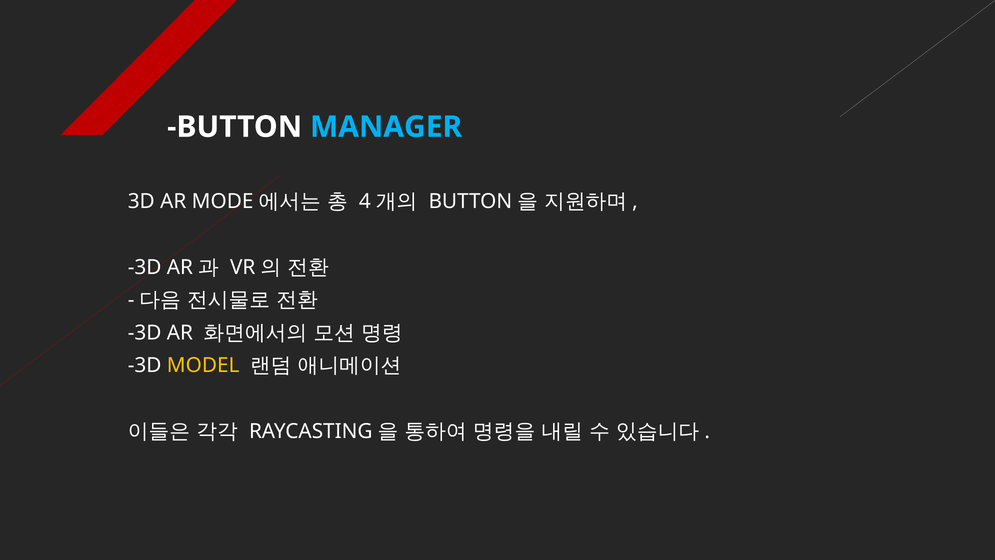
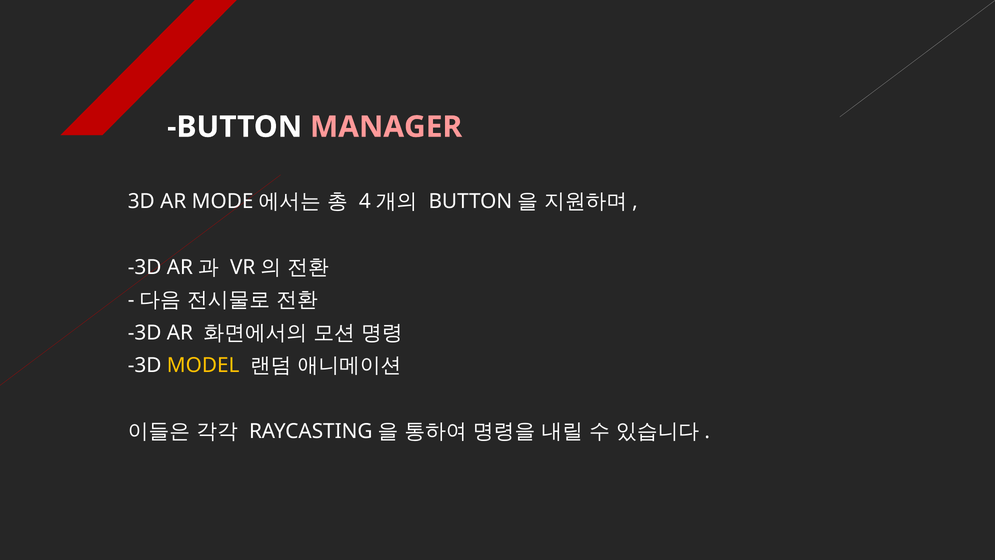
MANAGER colour: light blue -> pink (386, 127)
